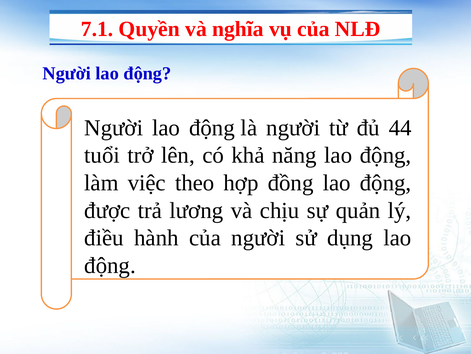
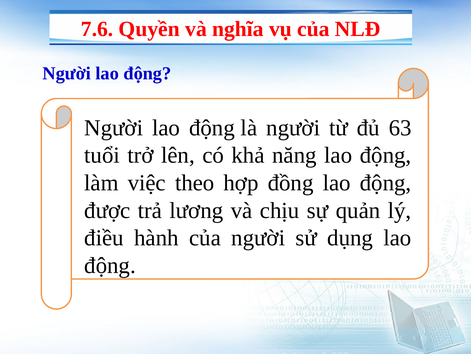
7.1: 7.1 -> 7.6 (97, 29)
44: 44 -> 63 (400, 128)
